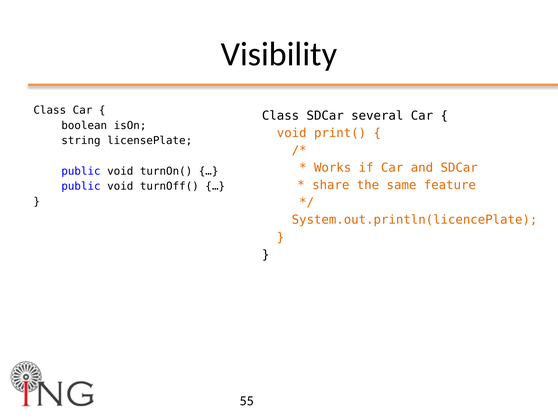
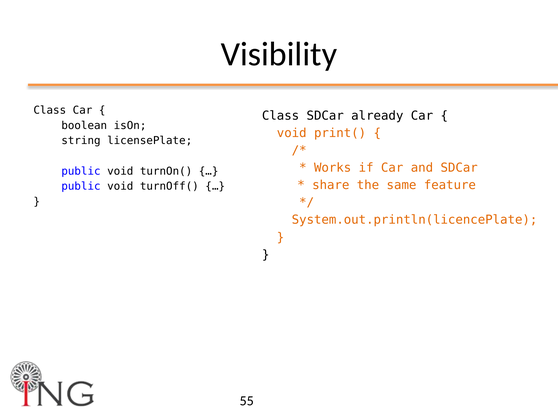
several: several -> already (377, 116)
